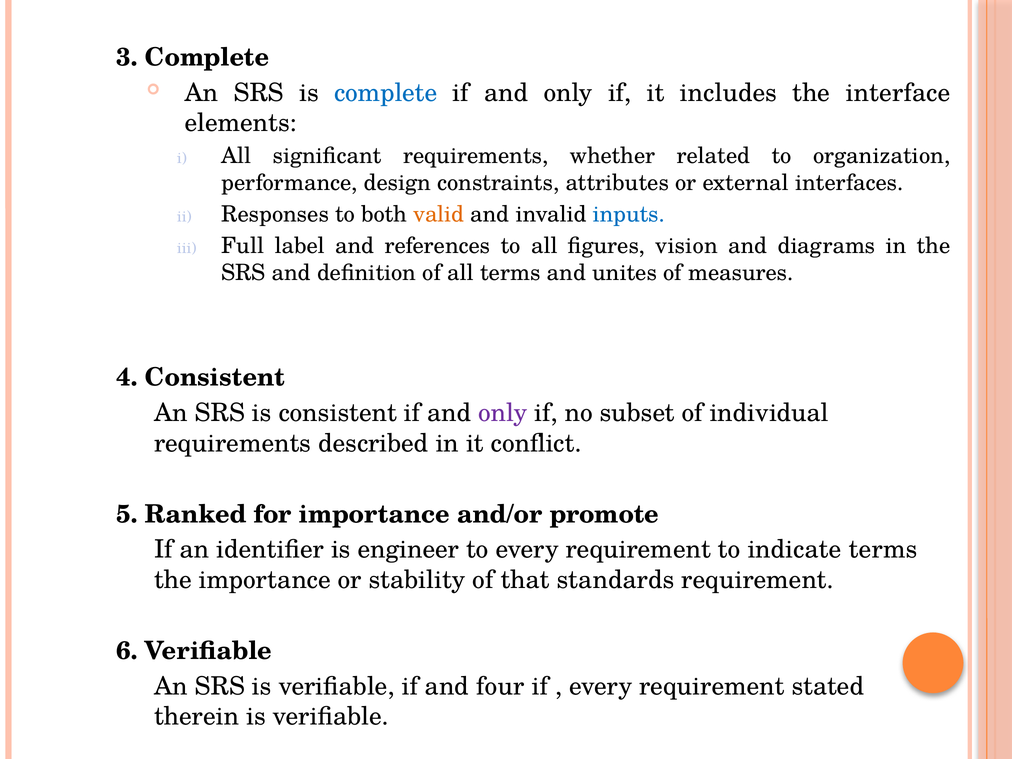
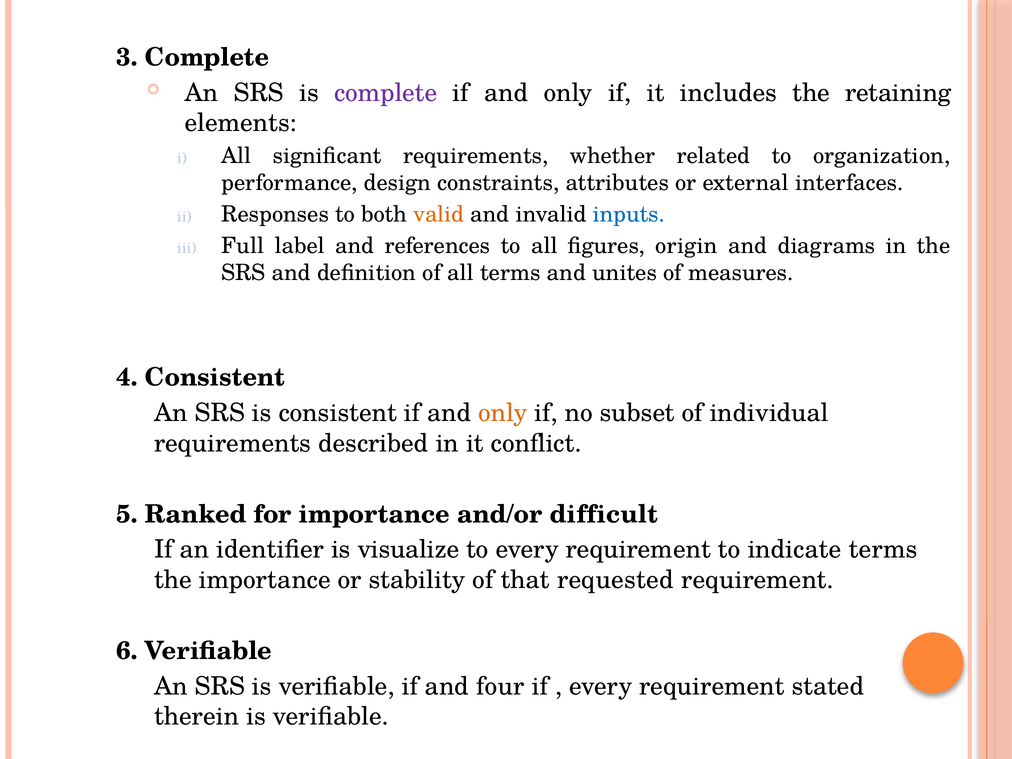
complete colour: blue -> purple (386, 93)
interface: interface -> retaining (898, 93)
vision: vision -> origin (687, 246)
only colour: purple -> orange (503, 413)
promote: promote -> difficult (604, 514)
engineer: engineer -> visualize (408, 550)
standards: standards -> requested (615, 580)
